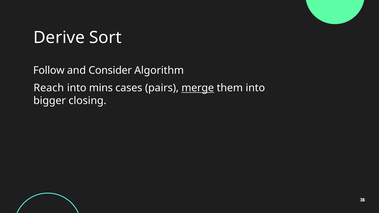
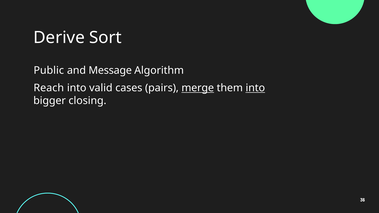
Follow: Follow -> Public (49, 70)
Consider: Consider -> Message (110, 70)
mins: mins -> valid (101, 88)
into underline: none -> present (255, 88)
